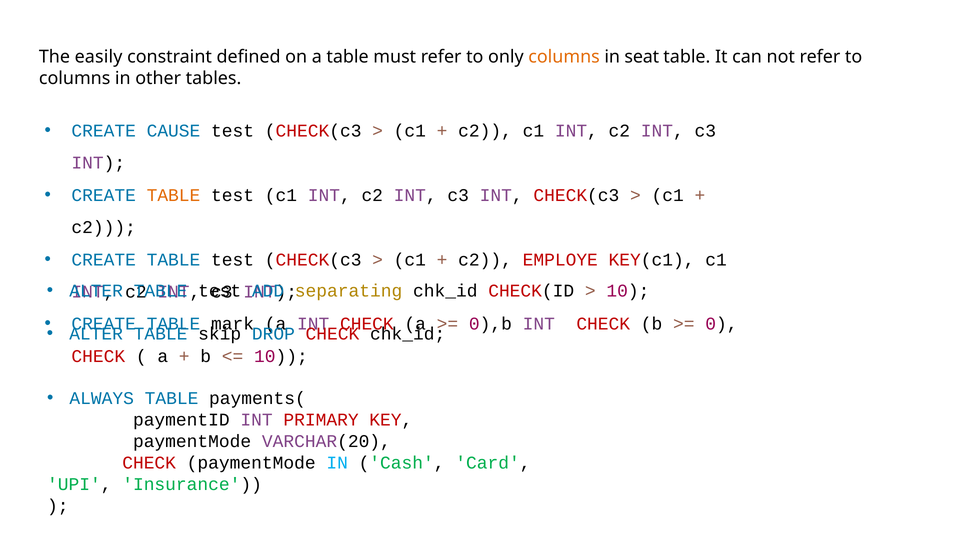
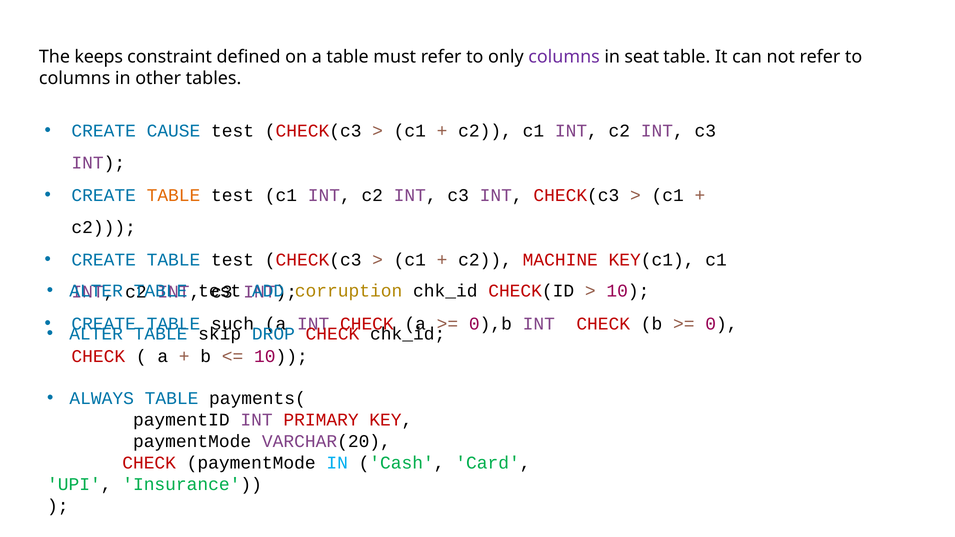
easily: easily -> keeps (99, 57)
columns colour: orange -> purple (564, 57)
EMPLOYE: EMPLOYE -> MACHINE (560, 260)
separating: separating -> corruption (349, 291)
mark: mark -> such (233, 324)
